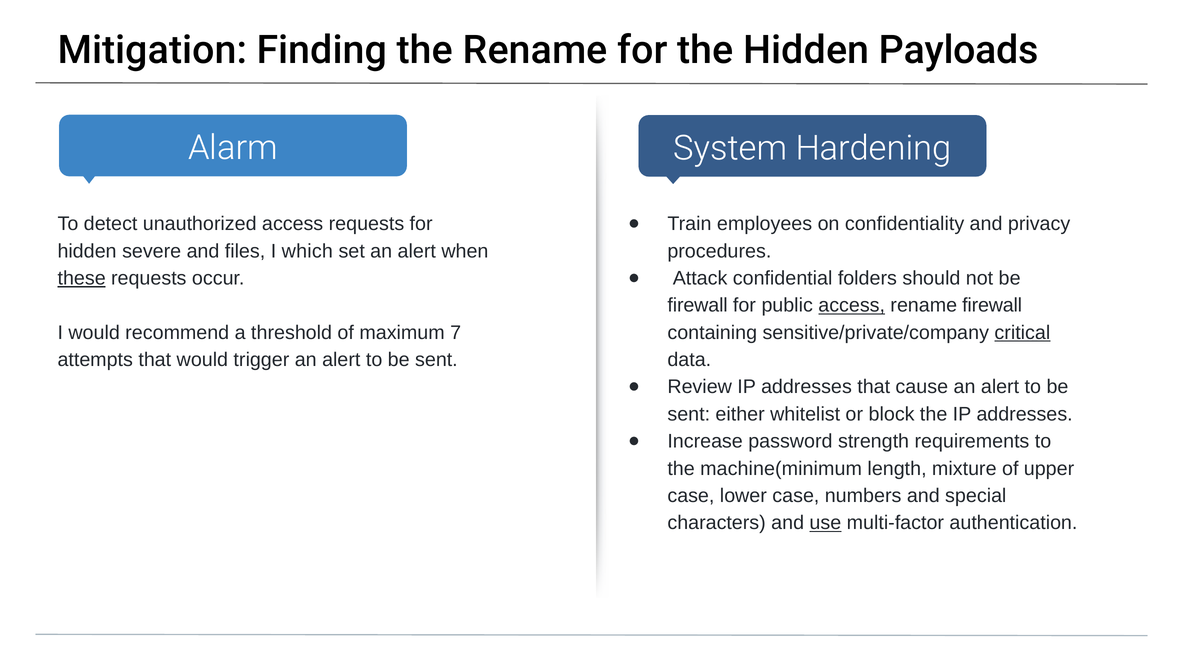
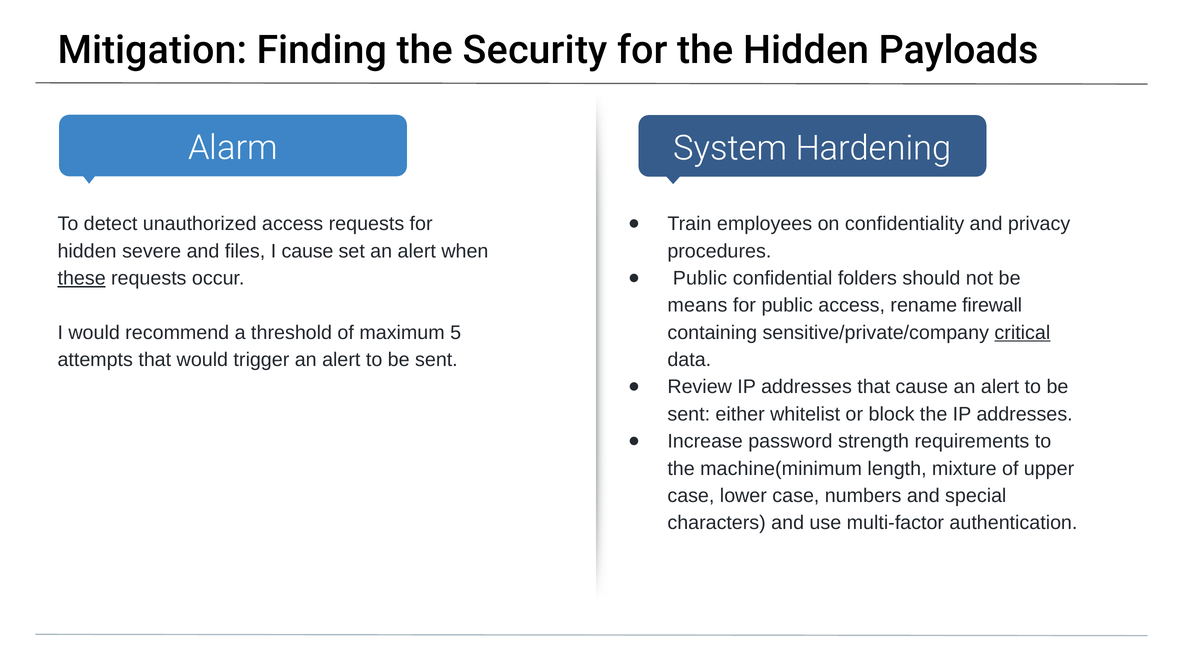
the Rename: Rename -> Security (535, 50)
I which: which -> cause (308, 251)
Attack: Attack -> Public (700, 278)
firewall: firewall -> means (697, 306)
access underline: present -> none (852, 306)
7: 7 -> 5 (456, 333)
use underline: present -> none (825, 523)
